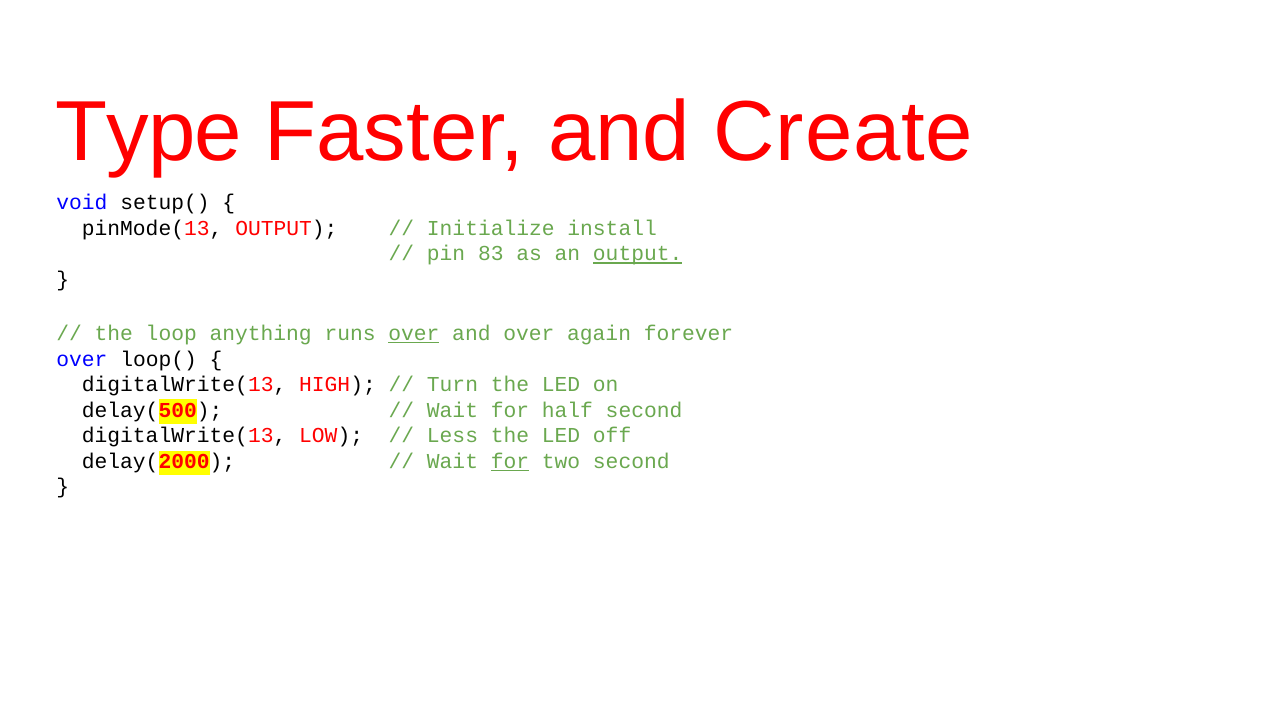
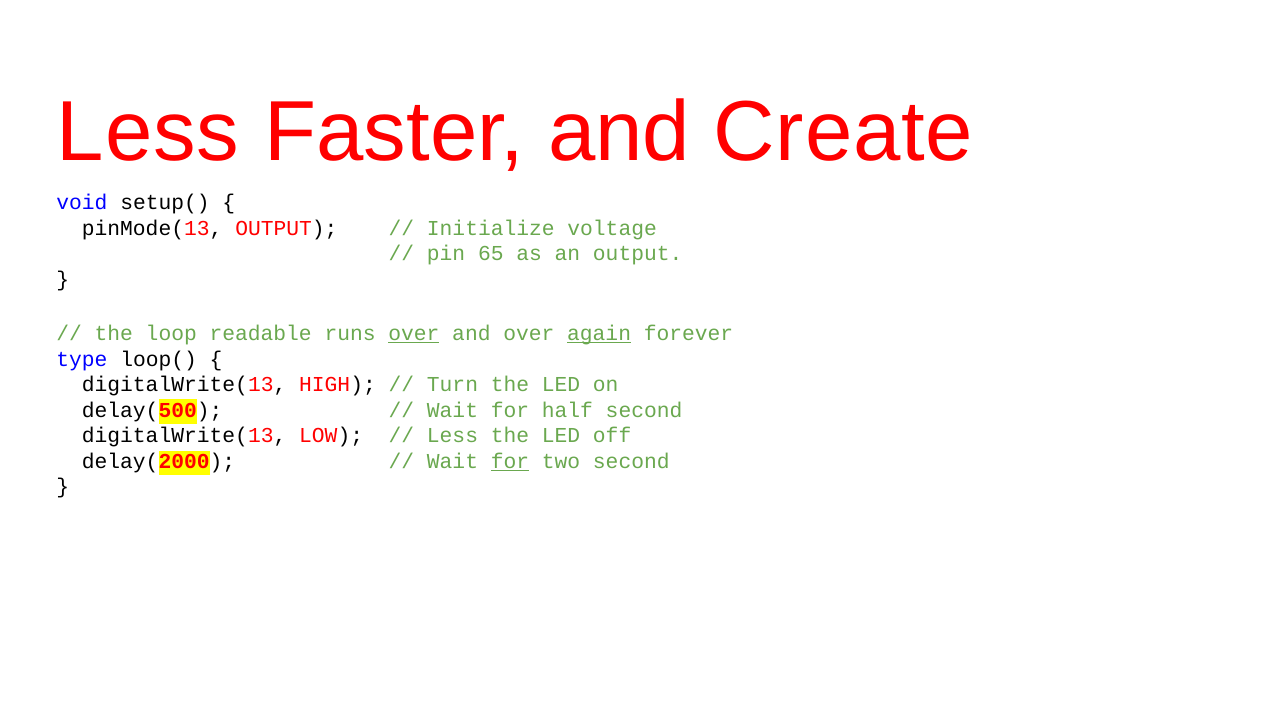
Type: Type -> Less (148, 132)
install: install -> voltage (612, 228)
83: 83 -> 65 (491, 254)
output underline: present -> none (638, 254)
anything: anything -> readable (261, 333)
again underline: none -> present (599, 333)
over: over -> type (82, 359)
